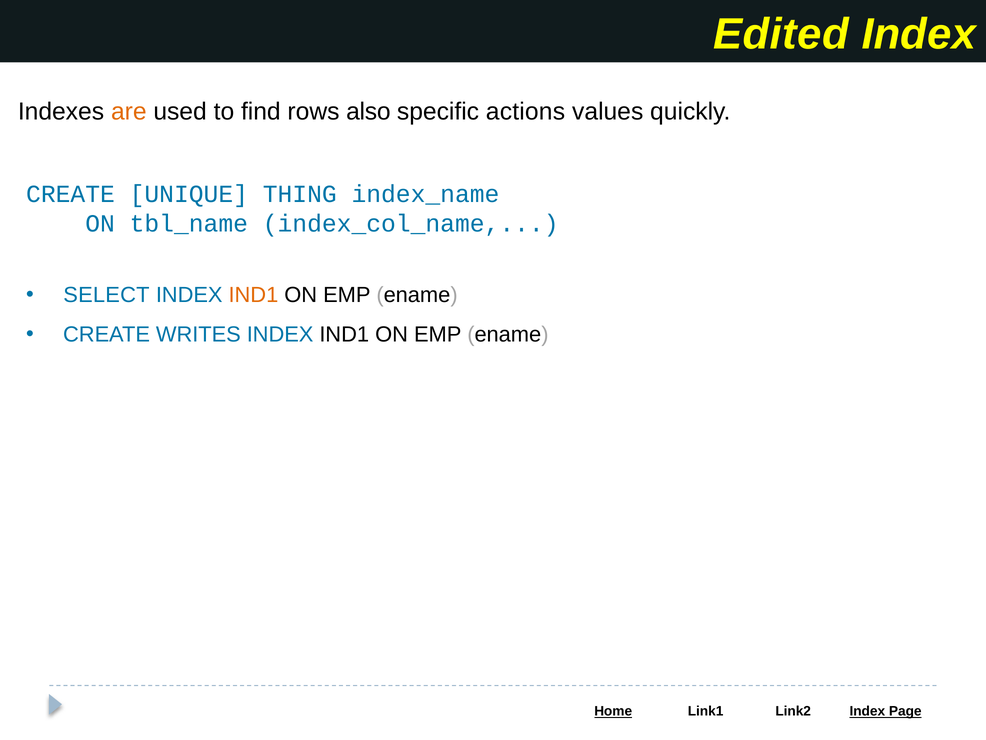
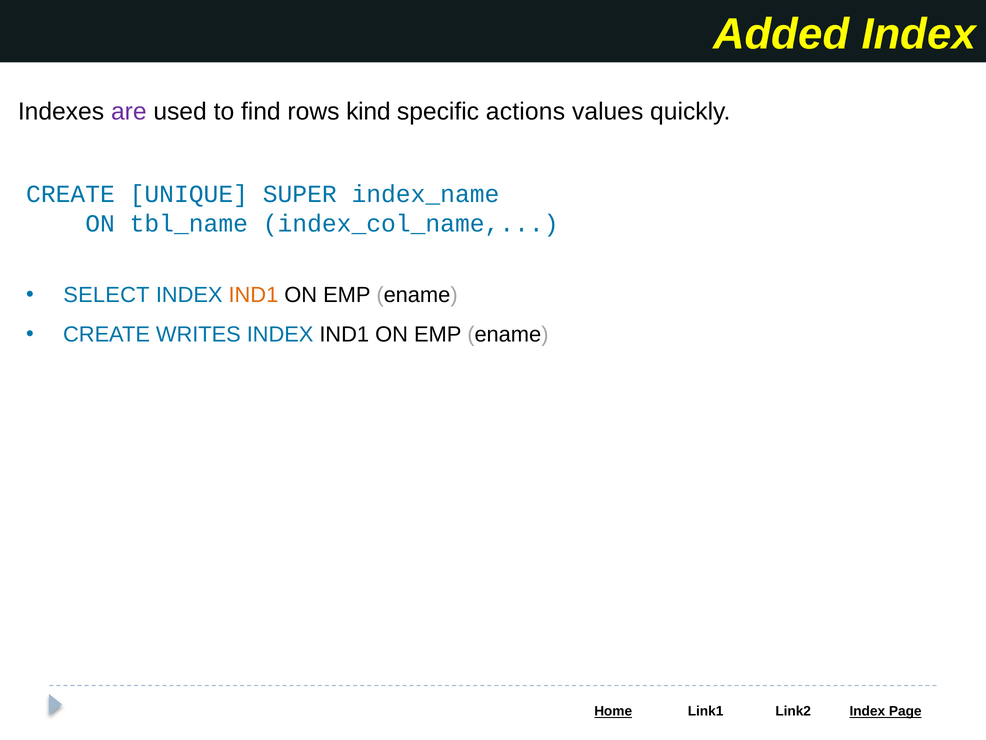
Edited: Edited -> Added (781, 34)
are colour: orange -> purple (129, 112)
also: also -> kind (368, 112)
THING: THING -> SUPER (300, 194)
